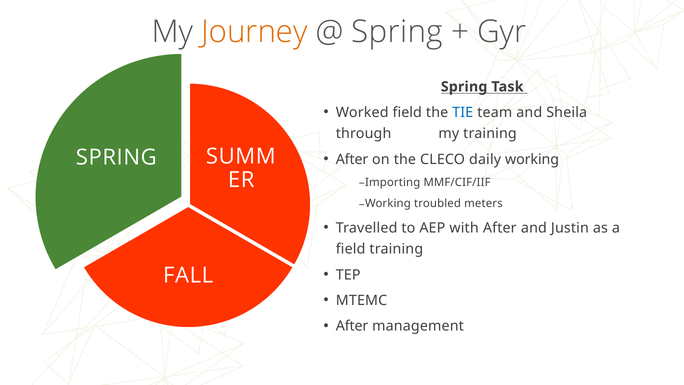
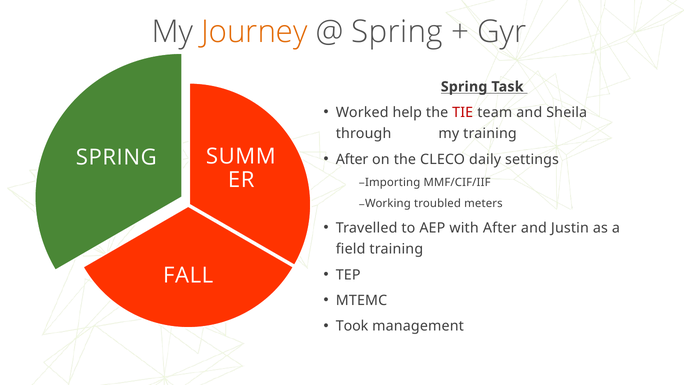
Worked field: field -> help (407, 112)
TIE colour: blue -> red (463, 112)
working: working -> settings (532, 159)
After: After -> Took (352, 326)
